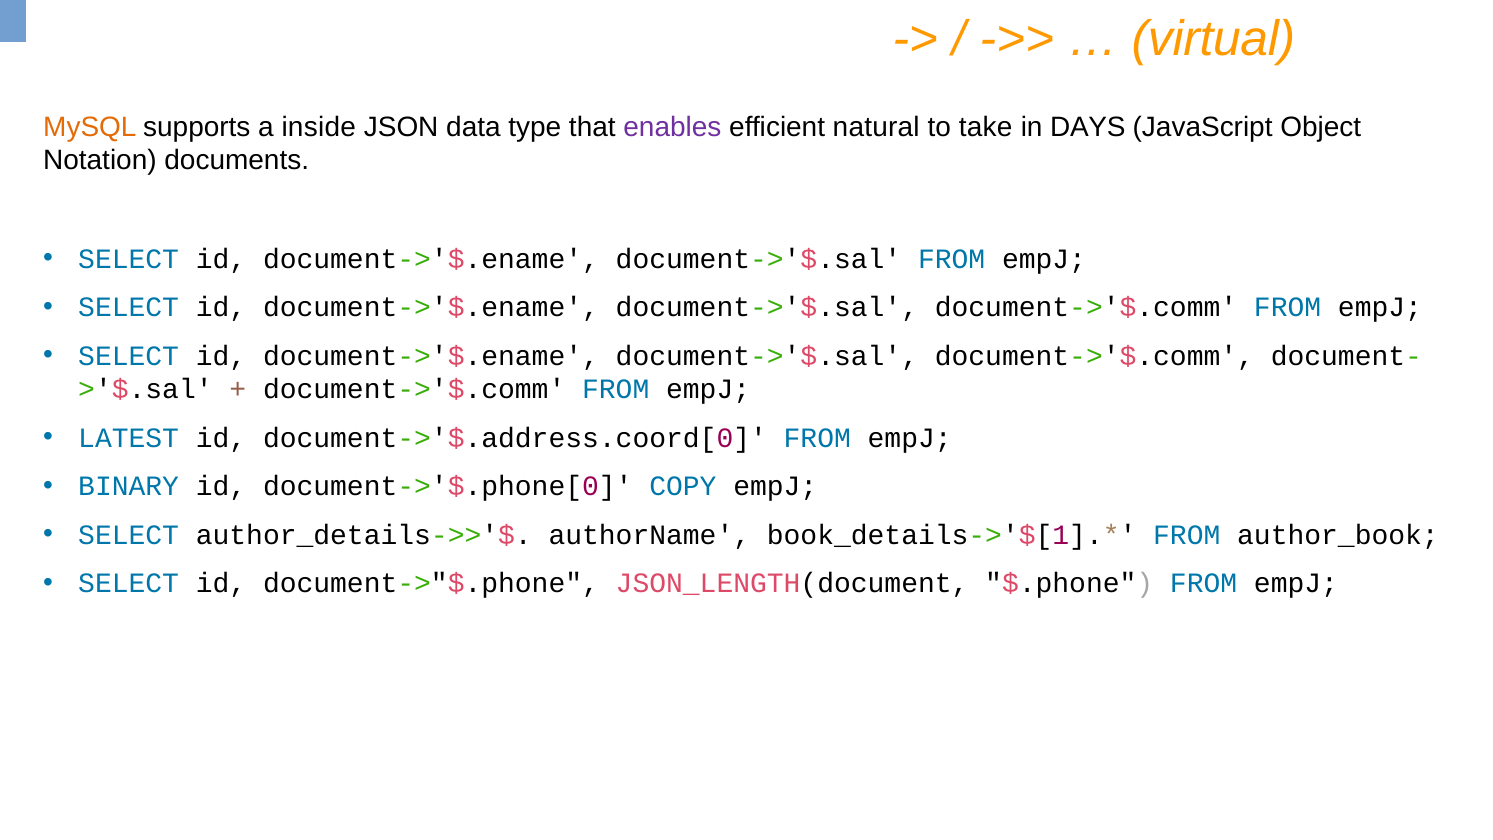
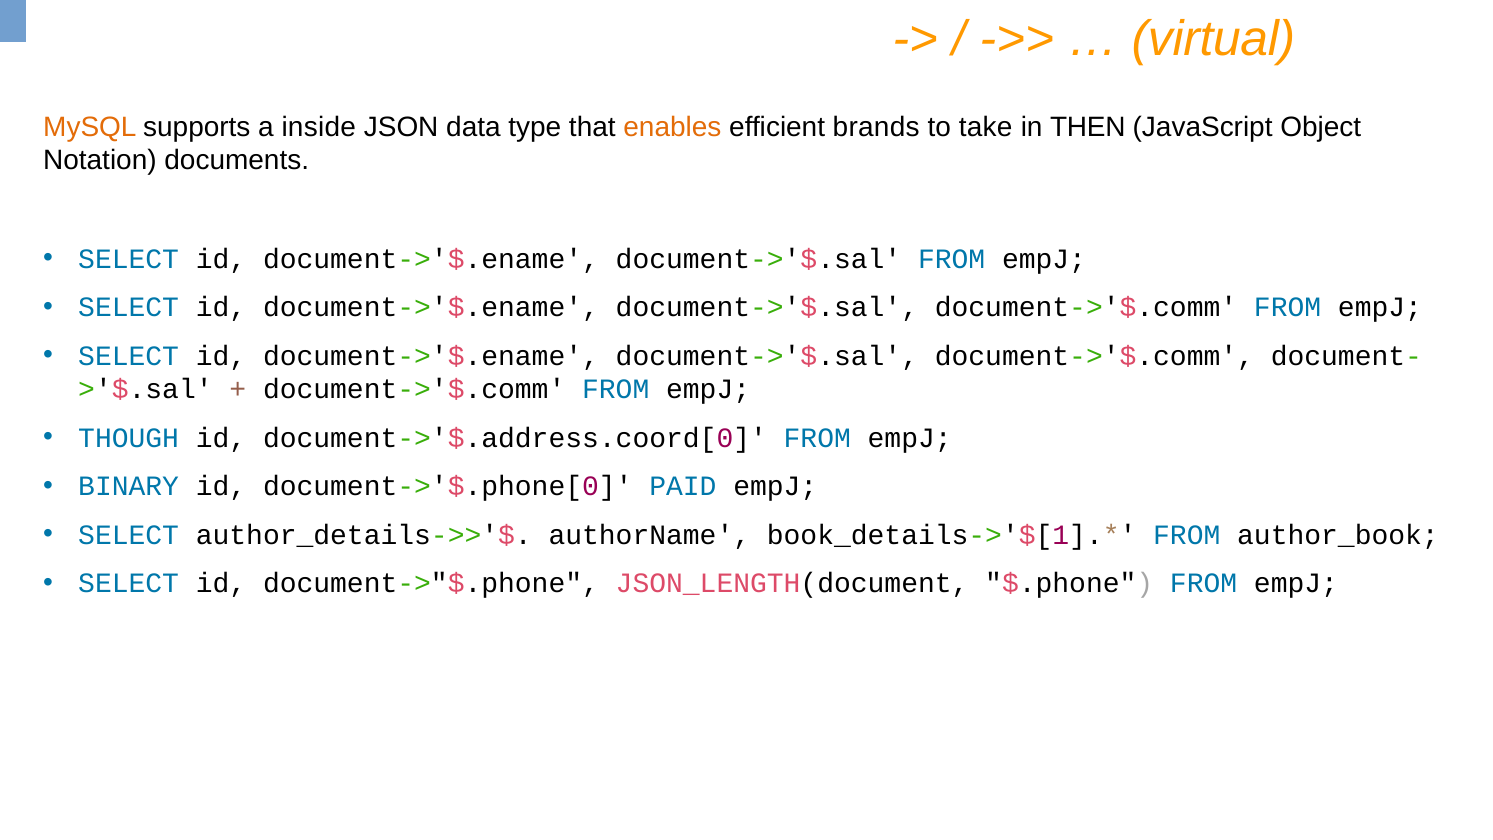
enables colour: purple -> orange (672, 127)
natural: natural -> brands (876, 127)
DAYS: DAYS -> THEN (1088, 127)
LATEST: LATEST -> THOUGH (129, 438)
COPY: COPY -> PAID (683, 487)
